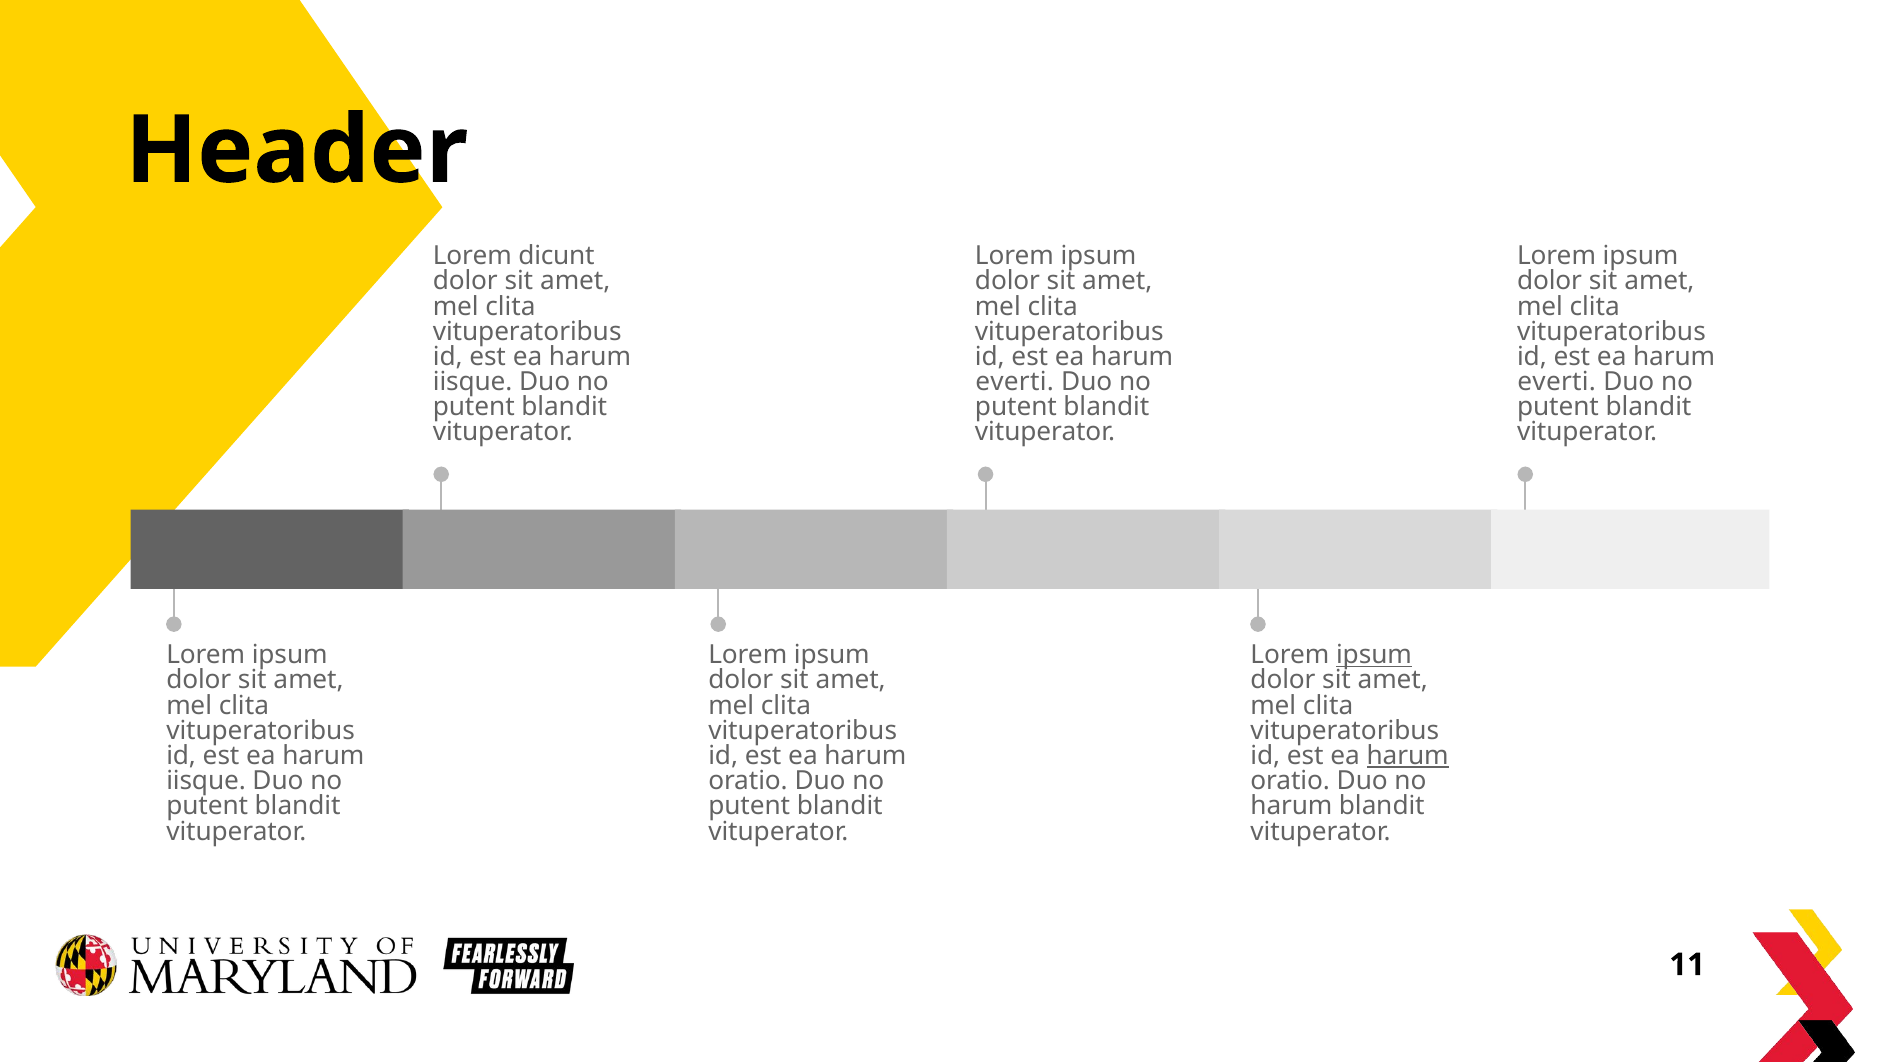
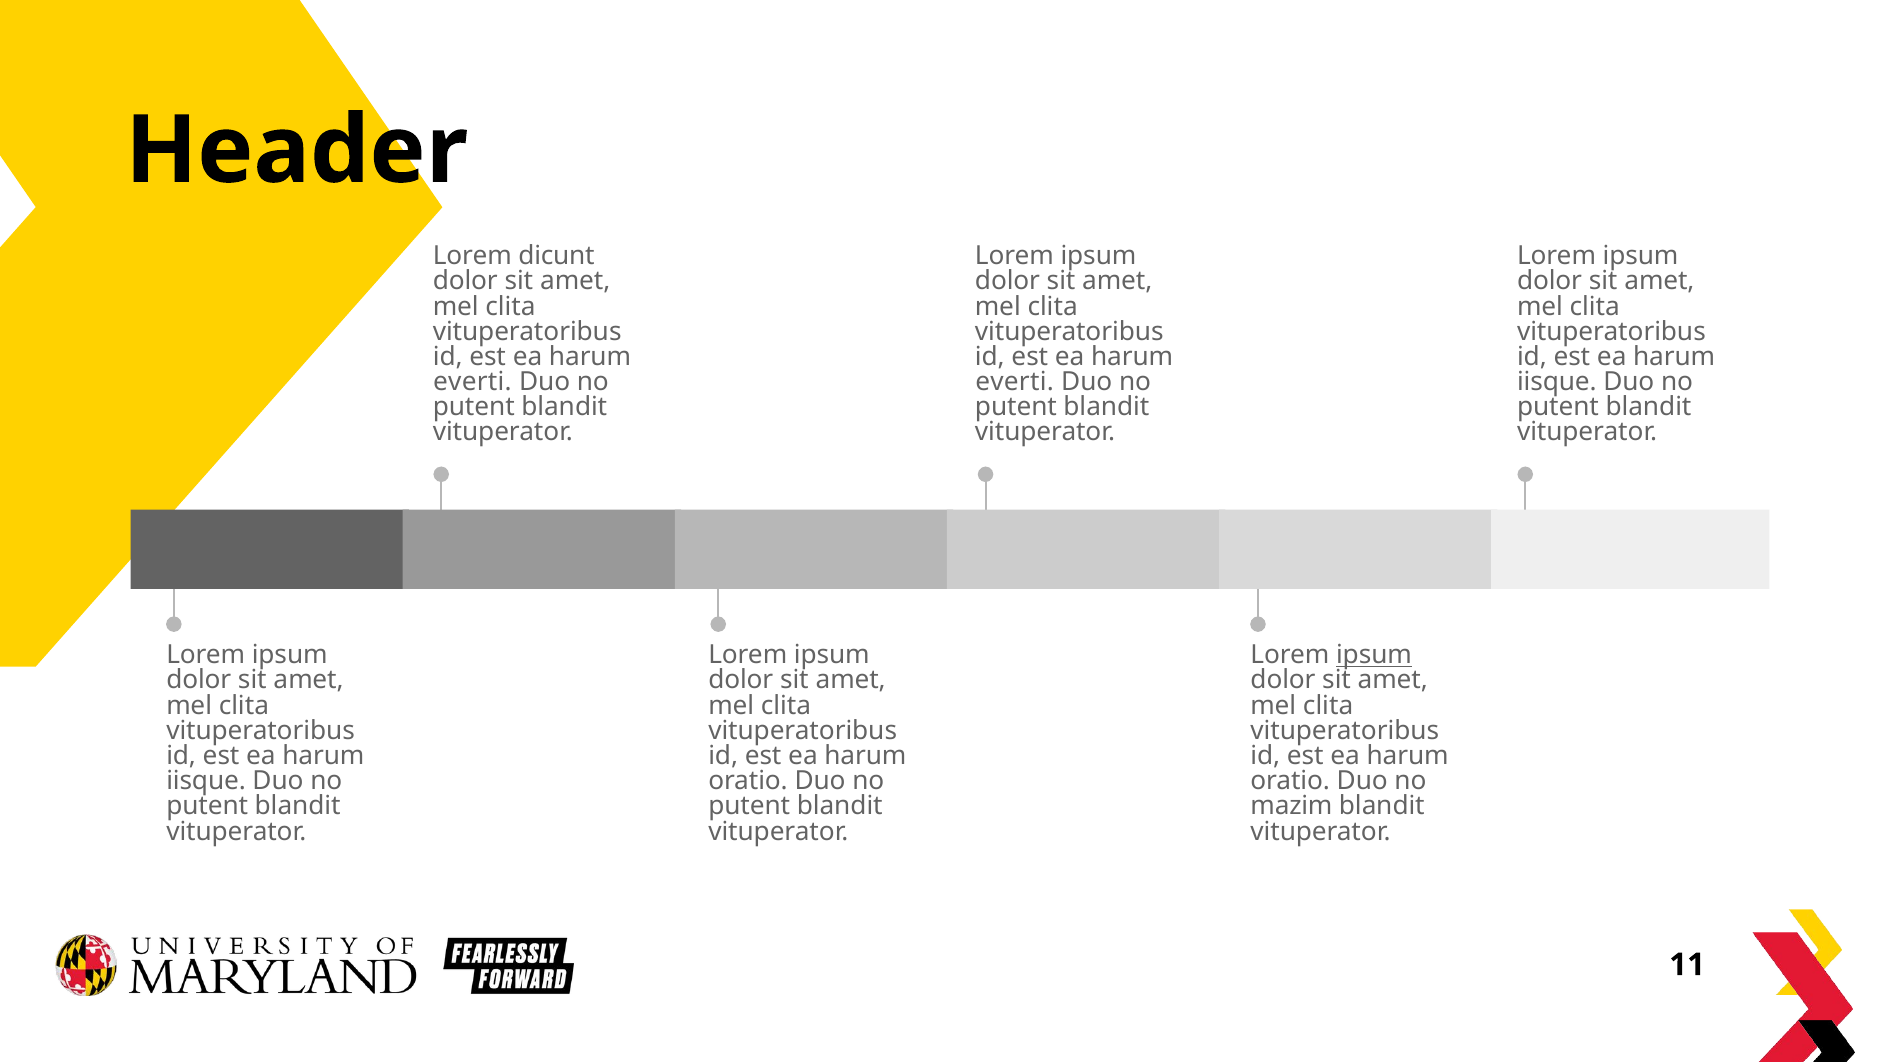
iisque: iisque -> everti (472, 382)
everti: everti -> iisque (1557, 382)
harum underline: present -> none (1408, 756)
harum: harum -> mazim (1291, 806)
